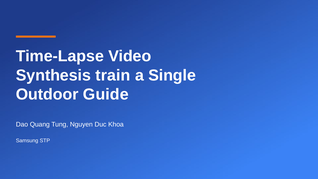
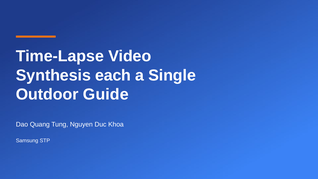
train: train -> each (113, 75)
